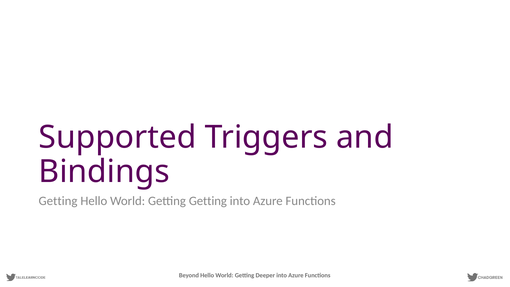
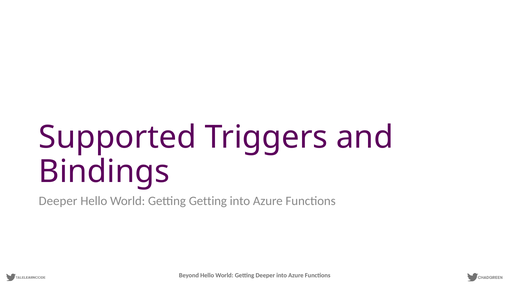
Getting: Getting -> Deeper (58, 201)
